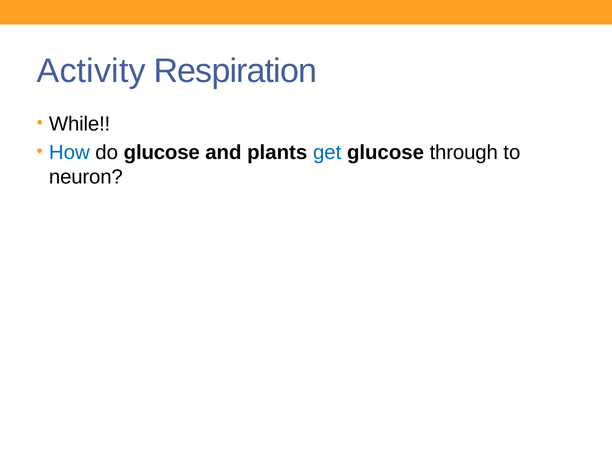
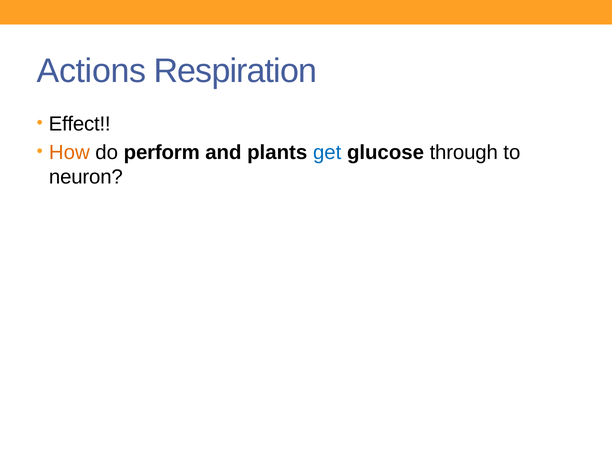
Activity: Activity -> Actions (92, 71)
While: While -> Effect (80, 124)
How colour: blue -> orange (69, 152)
do glucose: glucose -> perform (162, 152)
